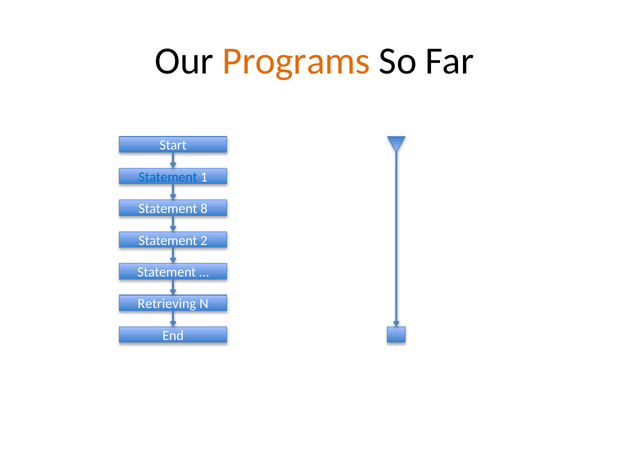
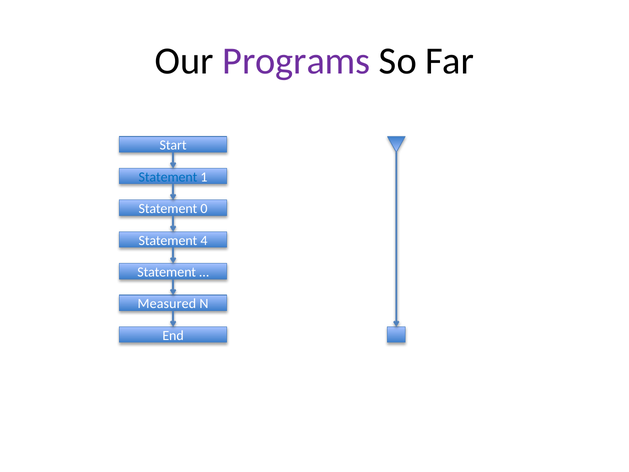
Programs colour: orange -> purple (296, 61)
8: 8 -> 0 (204, 209)
2: 2 -> 4 (204, 240)
Retrieving: Retrieving -> Measured (167, 304)
